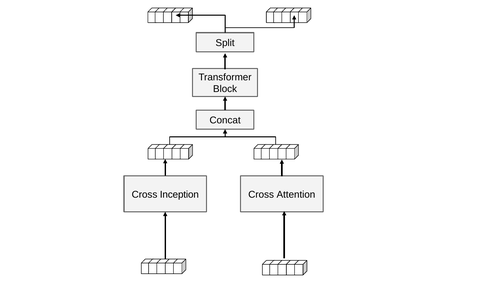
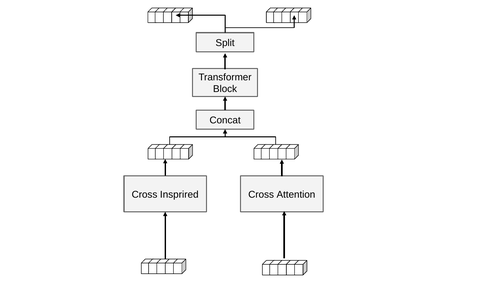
Inception: Inception -> Insprired (179, 194)
